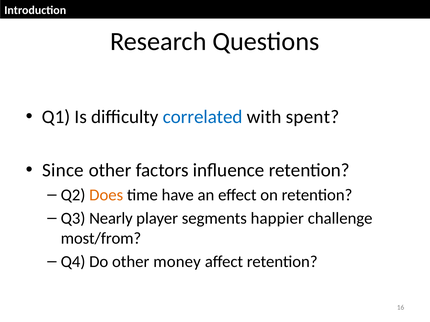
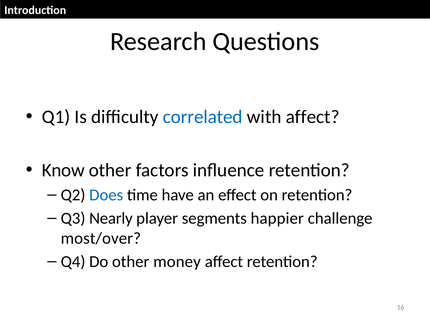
with spent: spent -> affect (313, 117)
Since: Since -> Know (63, 171)
Does colour: orange -> blue (106, 195)
most/from: most/from -> most/over (101, 239)
